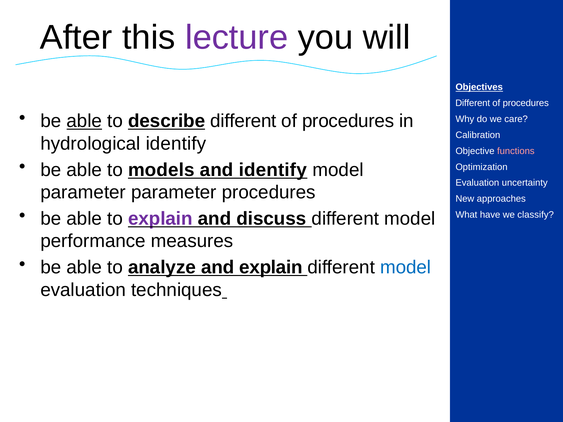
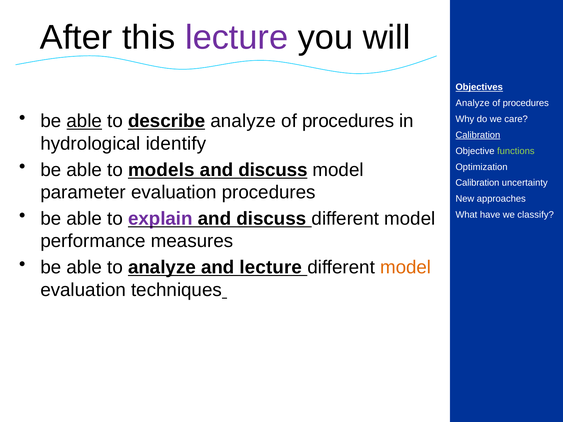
Different: Different -> Analyze (473, 103)
describe different: different -> analyze (243, 121)
Calibration underline: none -> present (478, 135)
functions colour: pink -> light green (516, 151)
identify: identify -> discuss (273, 170)
Evaluation: Evaluation -> Calibration (477, 183)
parameter parameter: parameter -> evaluation (174, 192)
and explain: explain -> lecture (271, 268)
model colour: blue -> orange (406, 268)
